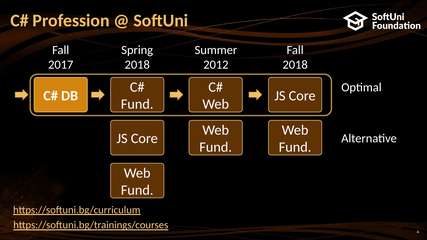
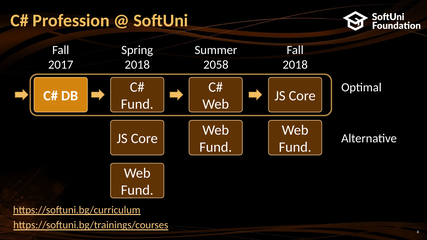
2012: 2012 -> 2058 (216, 65)
